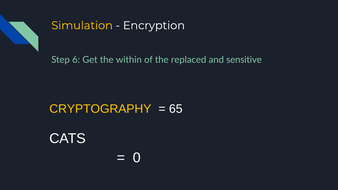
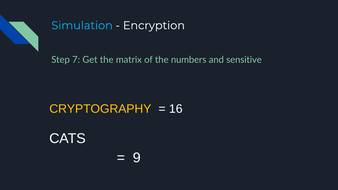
Simulation colour: yellow -> light blue (82, 25)
6: 6 -> 7 (76, 60)
within: within -> matrix (129, 60)
replaced: replaced -> numbers (189, 60)
65: 65 -> 16 (176, 109)
0: 0 -> 9 (137, 158)
